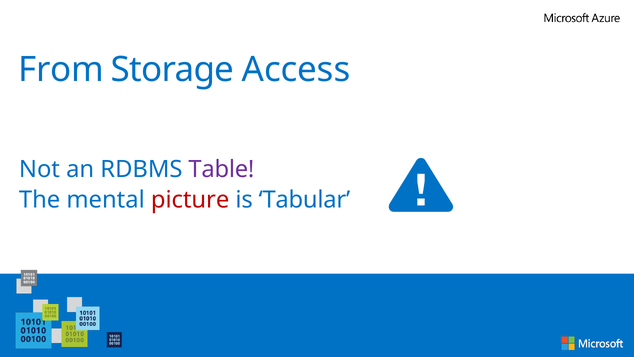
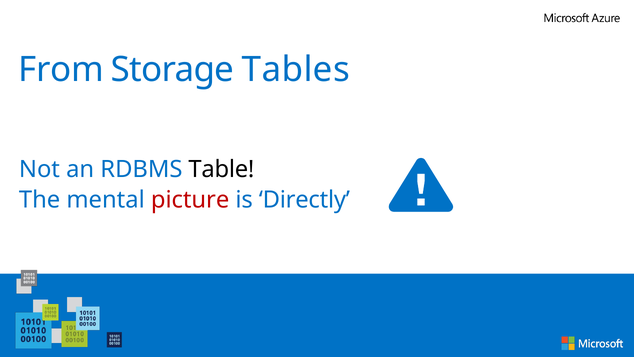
Access: Access -> Tables (296, 69)
Table colour: purple -> black (221, 169)
Tabular: Tabular -> Directly (304, 200)
